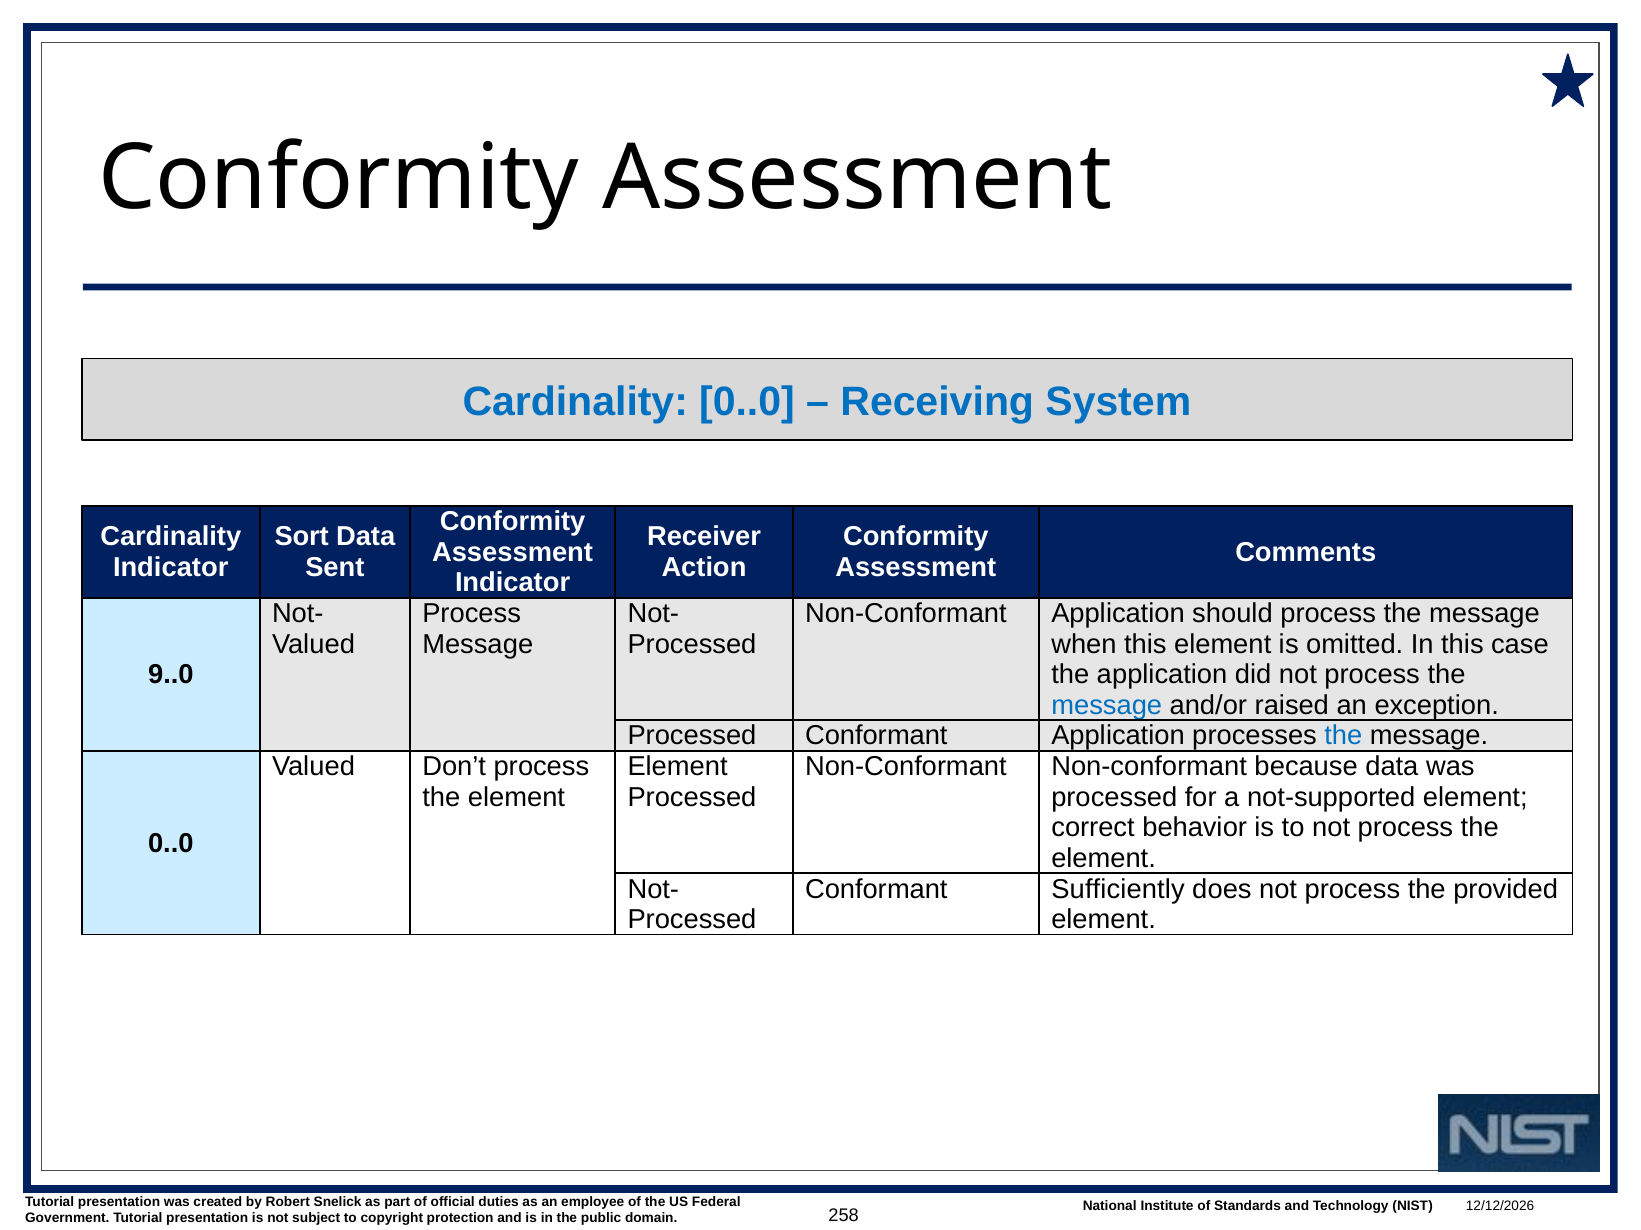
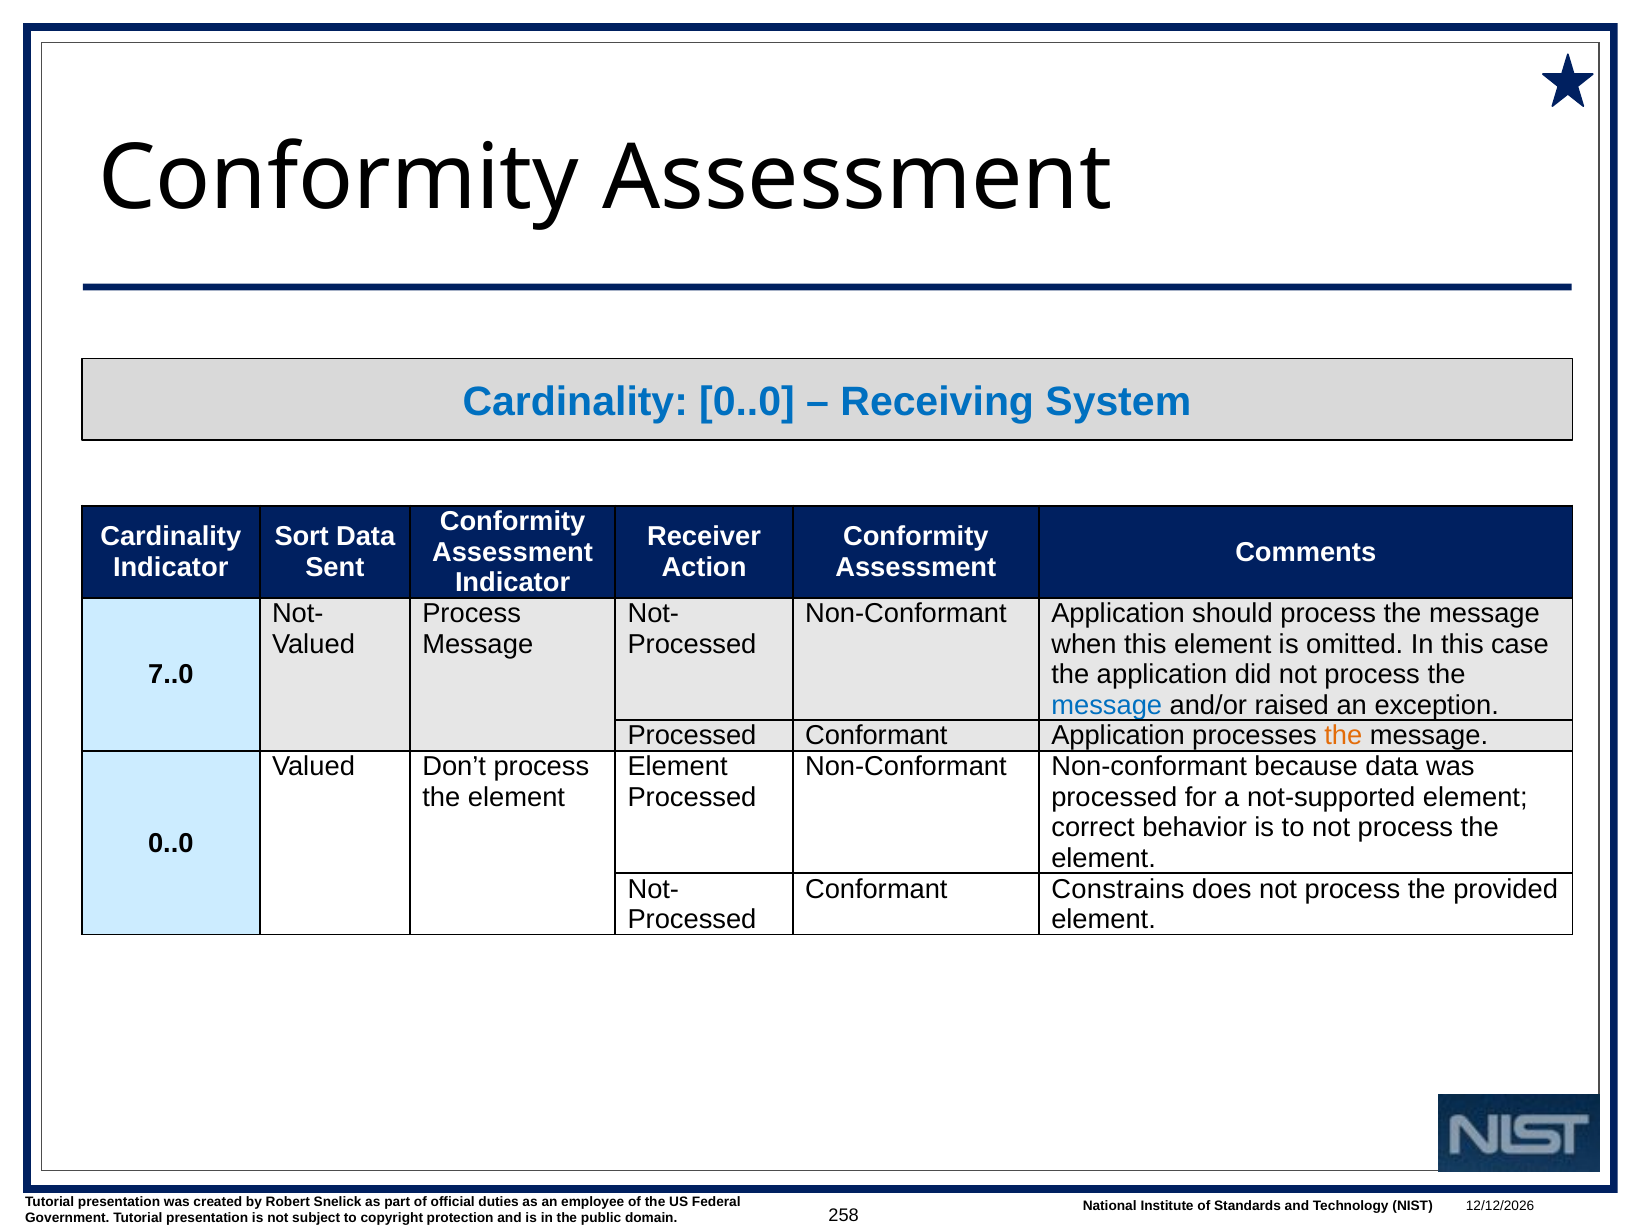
9..0: 9..0 -> 7..0 (171, 675)
the colour: blue -> orange (1343, 736)
Sufficiently: Sufficiently -> Constrains (1118, 890)
